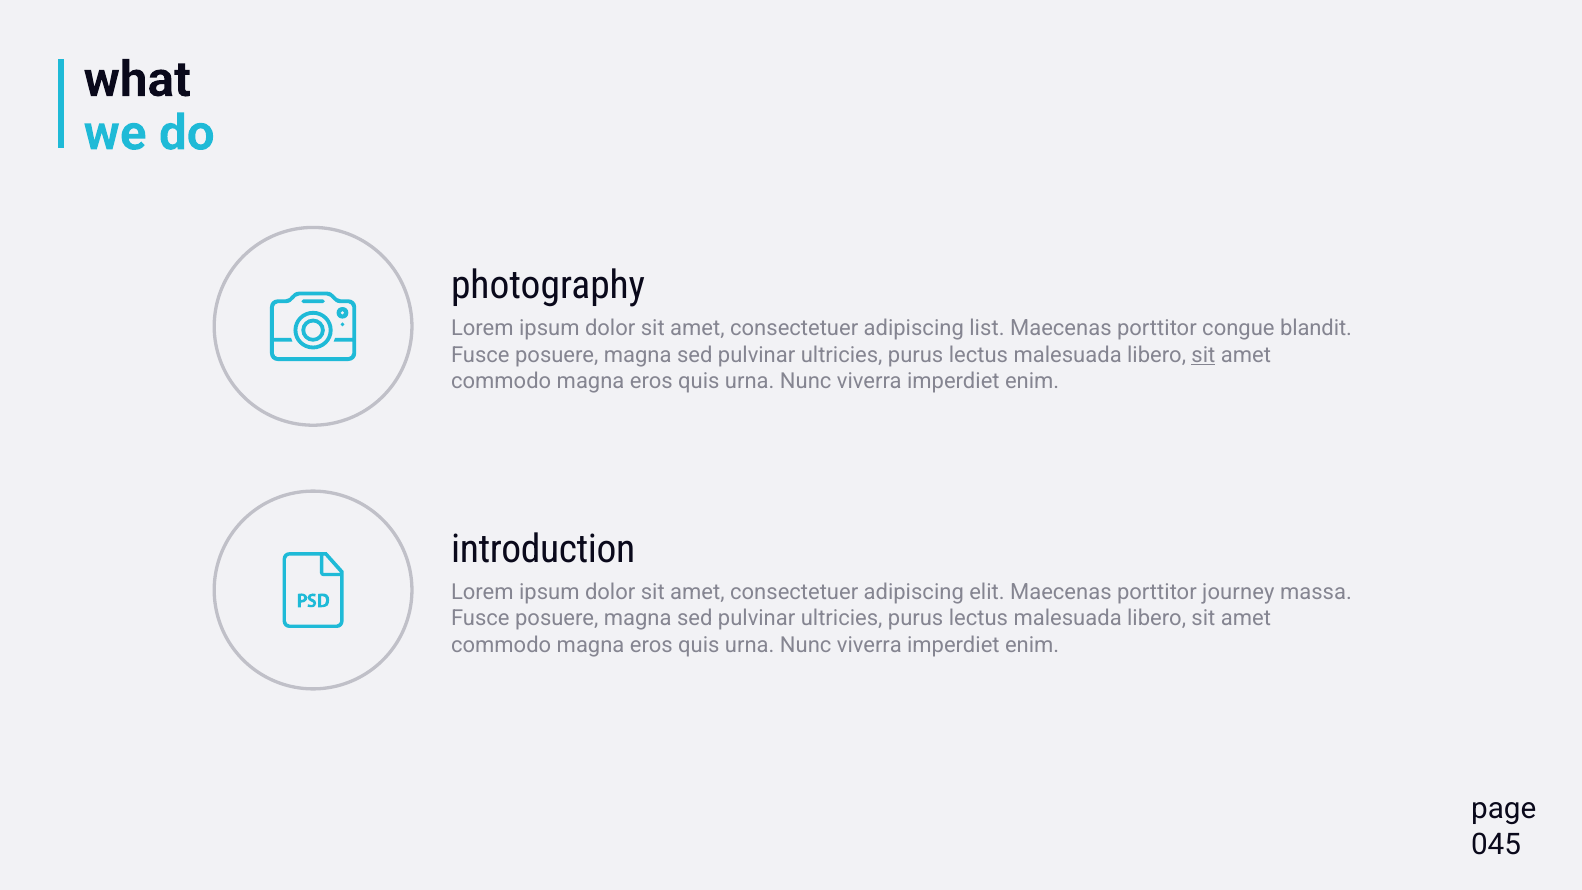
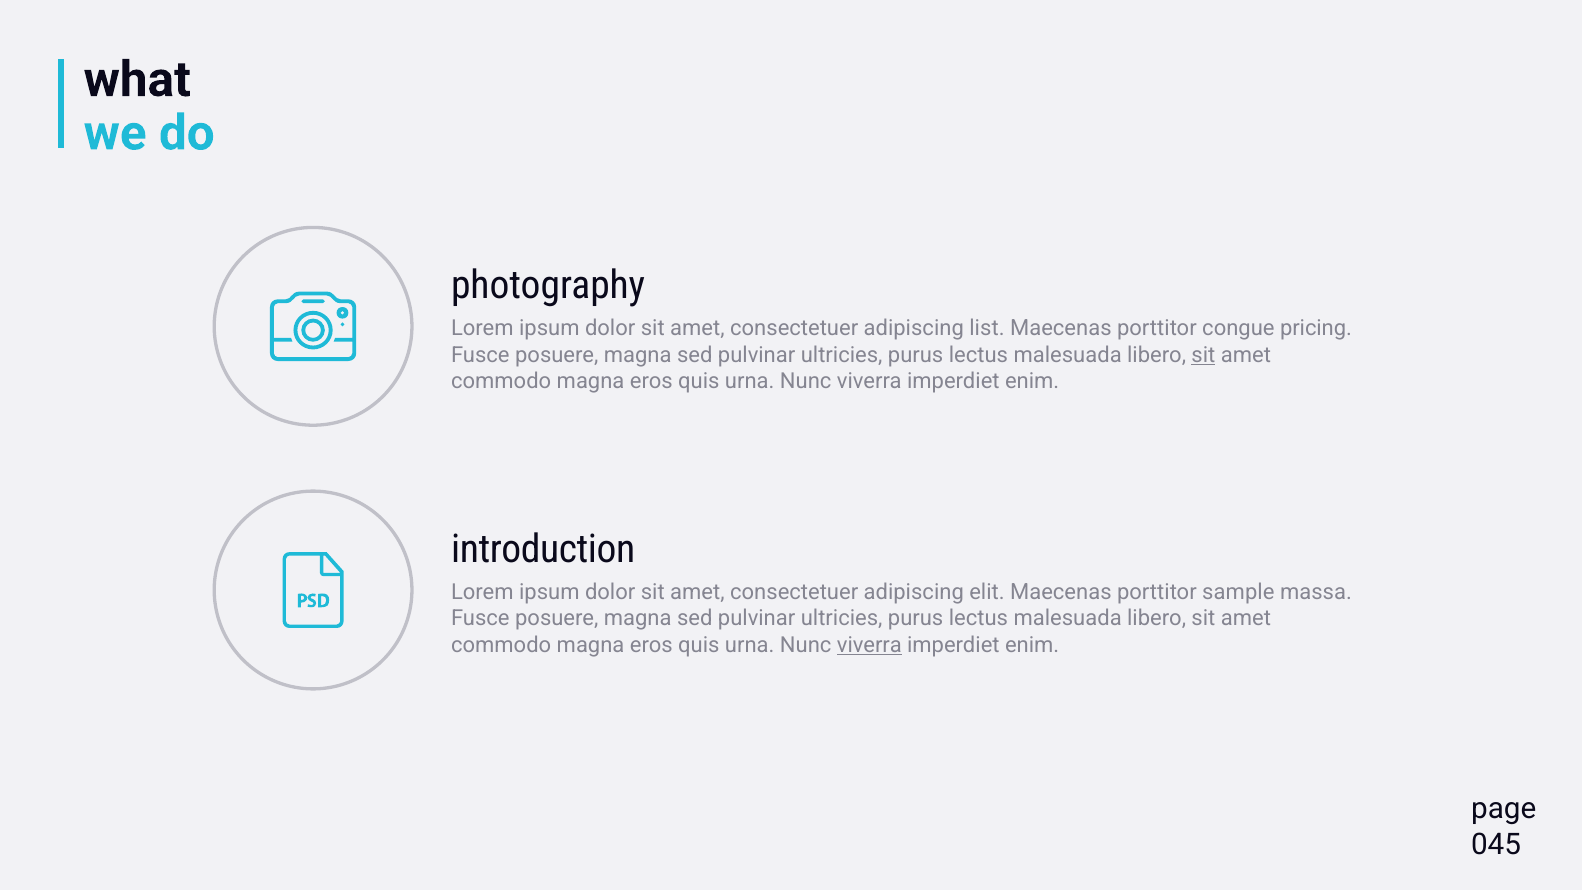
blandit: blandit -> pricing (1316, 328)
journey: journey -> sample (1238, 592)
viverra underline: none -> present (869, 645)
